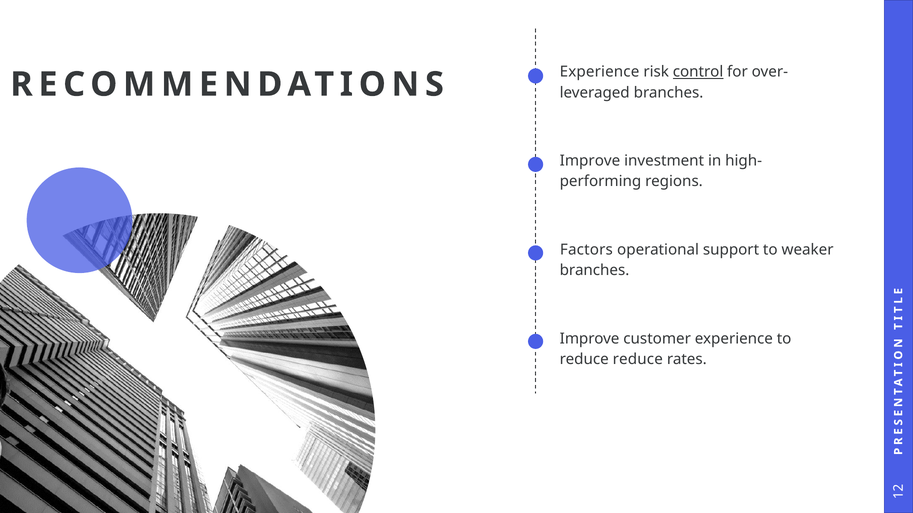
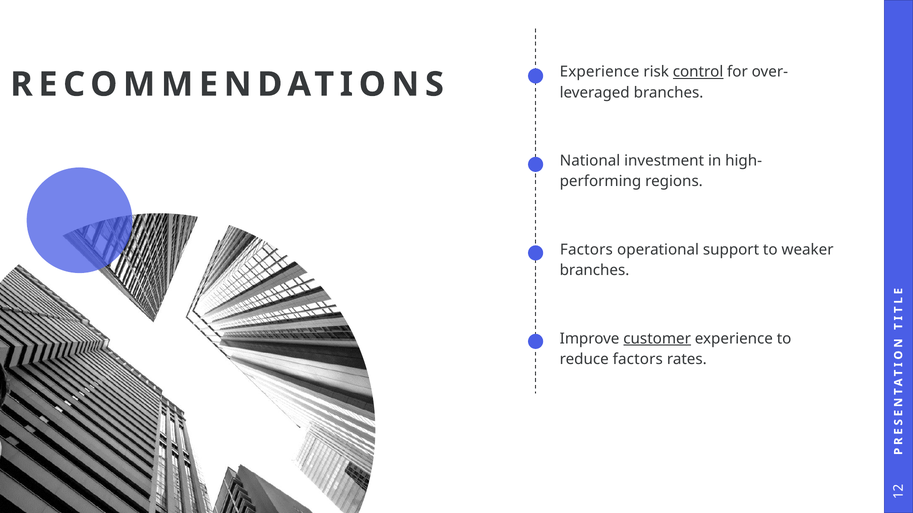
Improve: Improve -> National (590, 161)
customer underline: none -> present (657, 339)
reduce reduce: reduce -> factors (638, 360)
